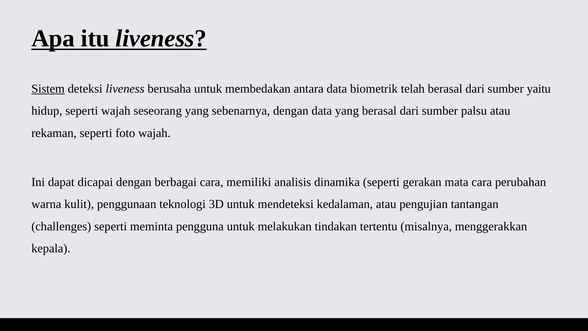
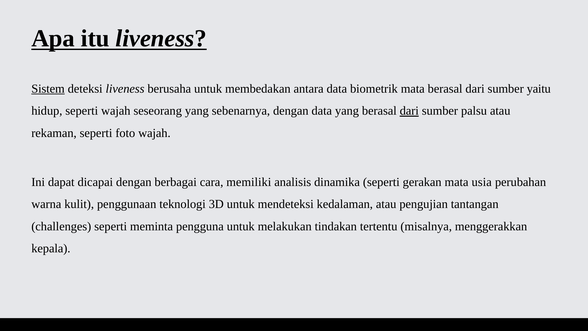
biometrik telah: telah -> mata (413, 89)
dari underline: none -> present (409, 111)
mata cara: cara -> usia (482, 182)
